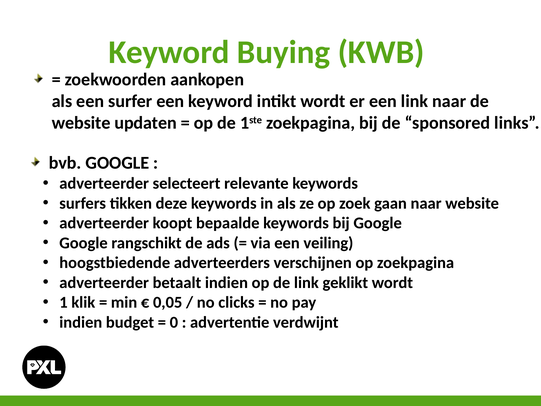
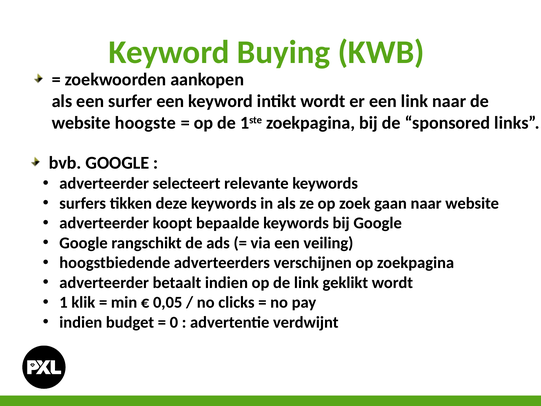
updaten: updaten -> hoogste (145, 123)
